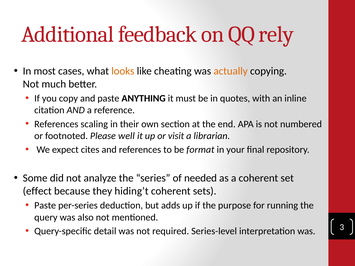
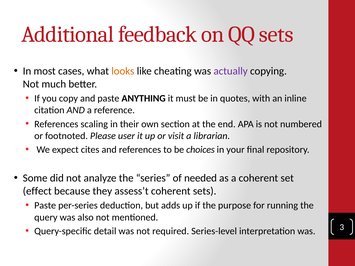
QQ rely: rely -> sets (276, 34)
actually colour: orange -> purple (231, 71)
well: well -> user (127, 136)
format: format -> choices (200, 150)
hiding’t: hiding’t -> assess’t (132, 191)
